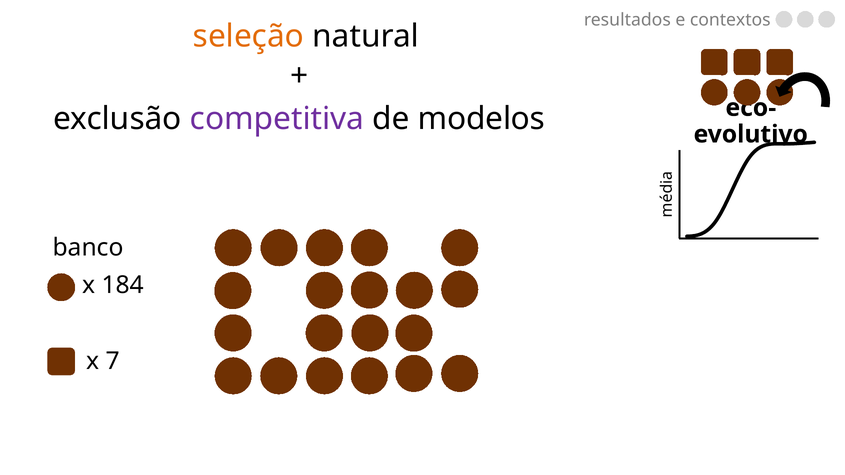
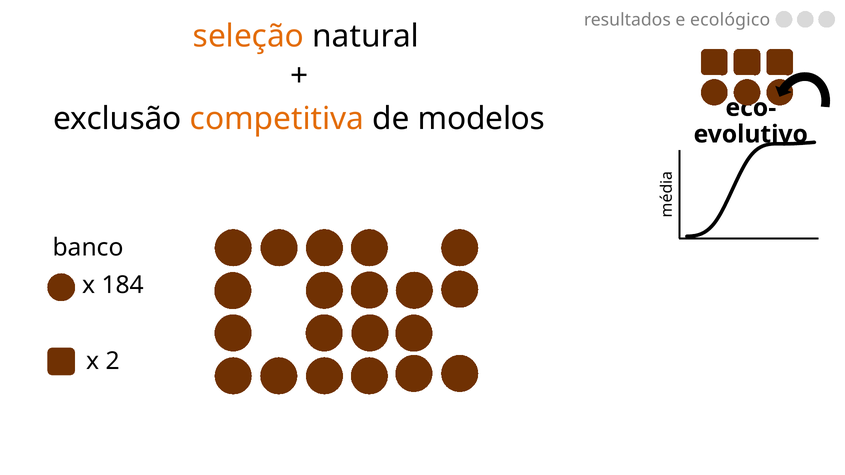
contextos: contextos -> ecológico (730, 20)
competitiva colour: purple -> orange (277, 119)
7: 7 -> 2 (113, 362)
